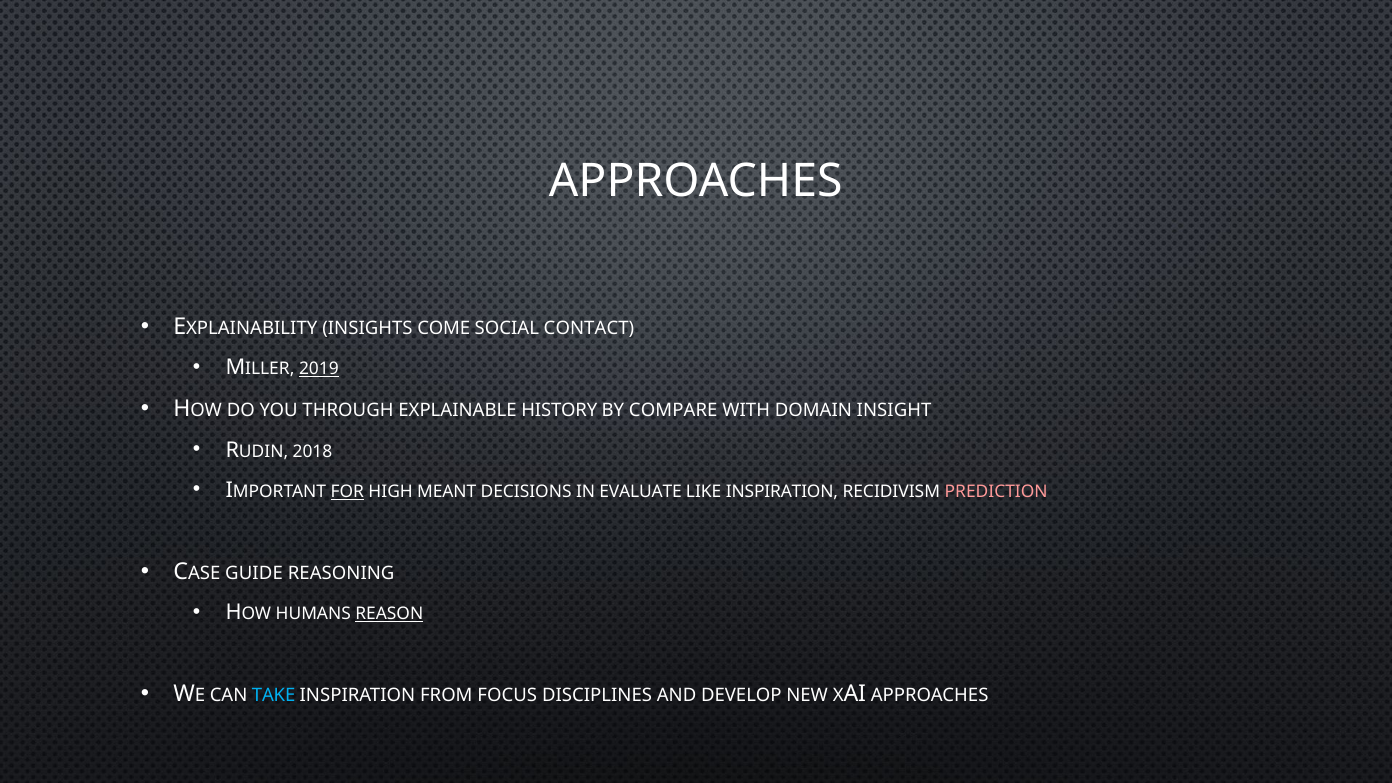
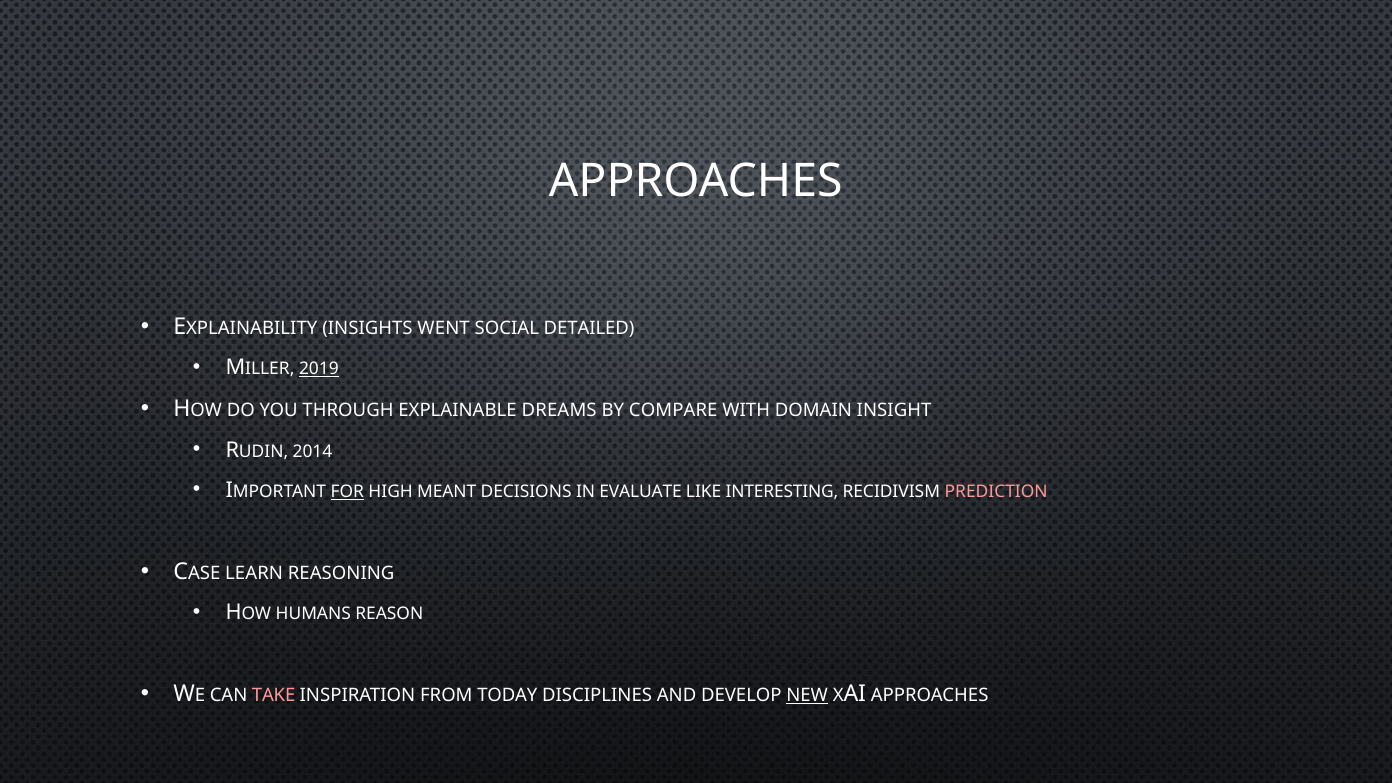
COME: COME -> WENT (444, 328)
CONTACT: CONTACT -> DETAILED (589, 328)
HISTORY: HISTORY -> DREAMS (559, 411)
2018: 2018 -> 2014 (312, 452)
LIKE INSPIRATION: INSPIRATION -> INTERESTING (782, 492)
GUIDE: GUIDE -> LEARN (254, 573)
REASON underline: present -> none (389, 614)
TAKE colour: light blue -> pink (274, 696)
FOCUS: FOCUS -> TODAY (507, 696)
NEW underline: none -> present (807, 696)
